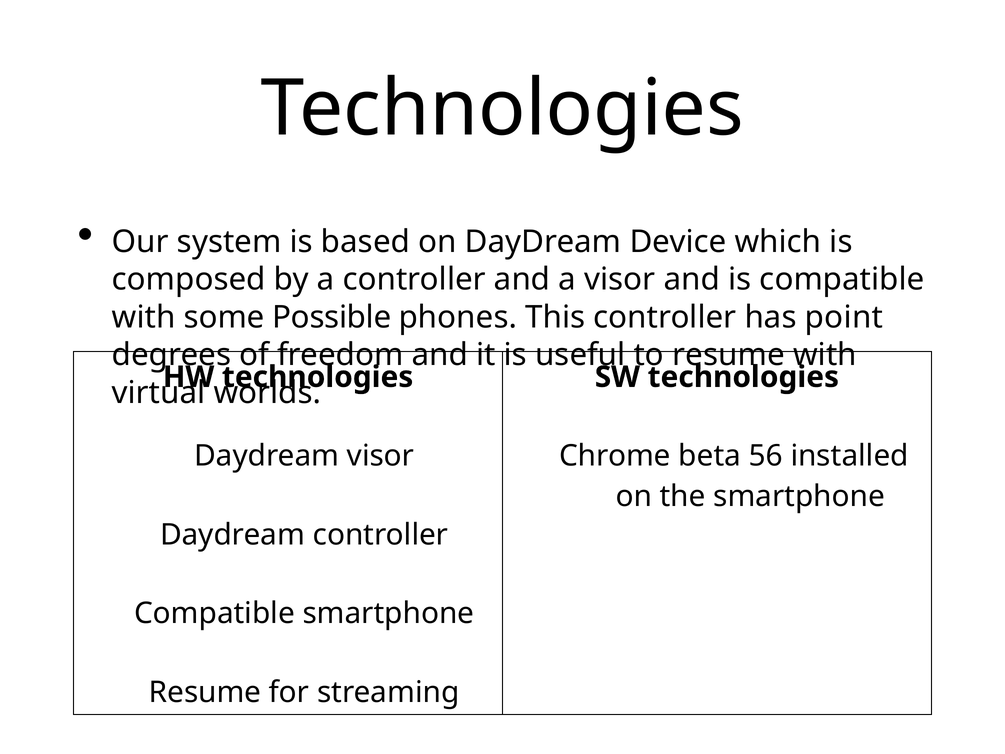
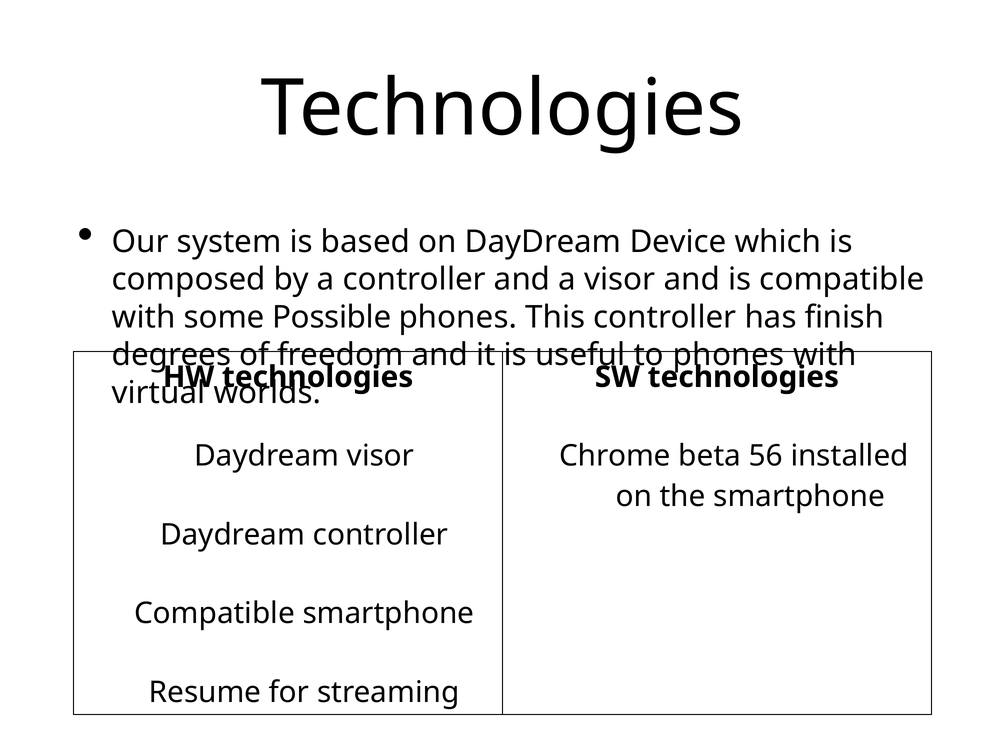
point: point -> finish (844, 317)
to resume: resume -> phones (728, 355)
